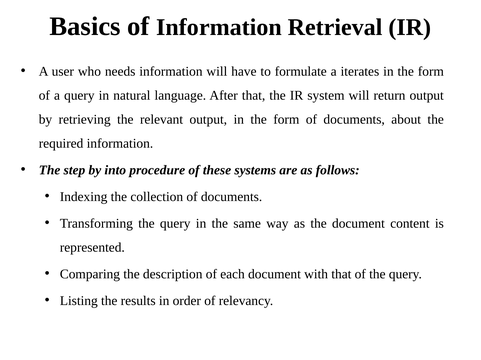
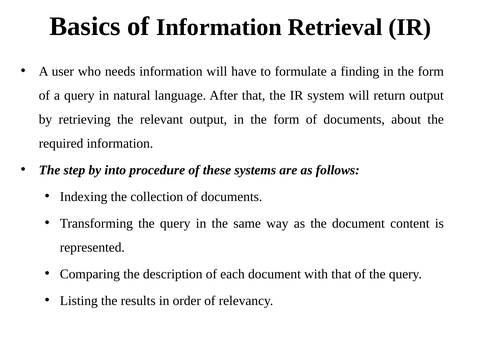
iterates: iterates -> finding (360, 71)
